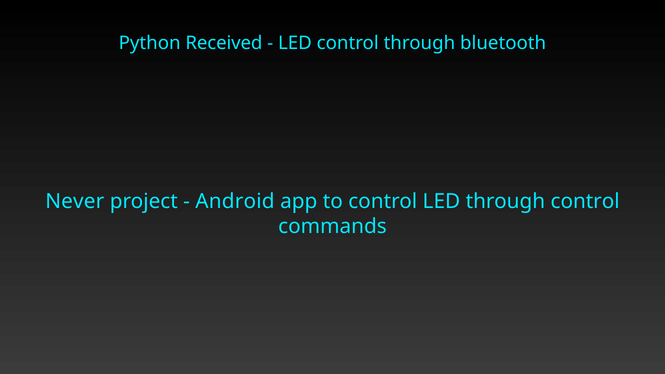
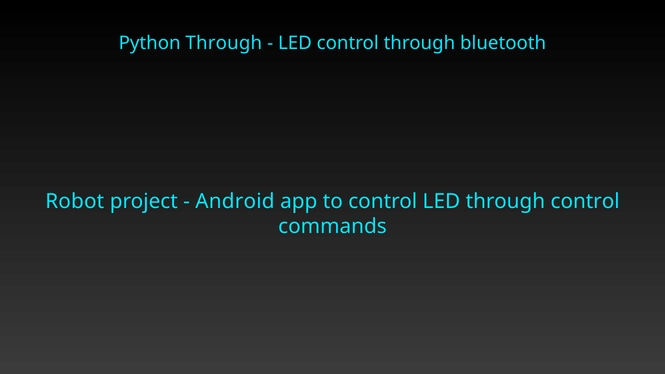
Python Received: Received -> Through (224, 43)
Never: Never -> Robot (75, 201)
